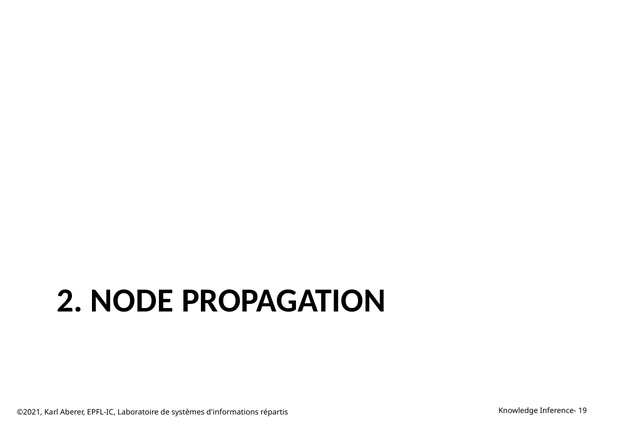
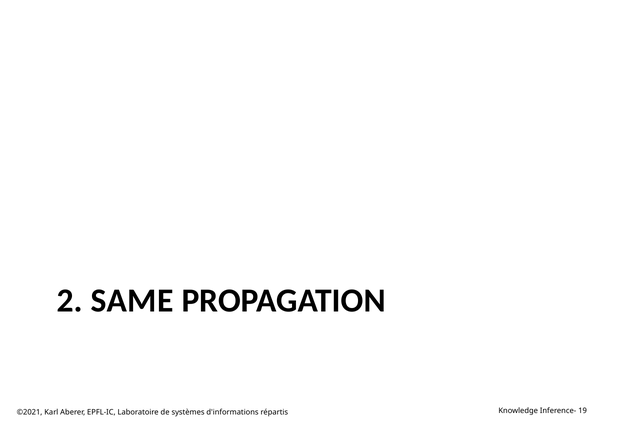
NODE: NODE -> SAME (132, 300)
